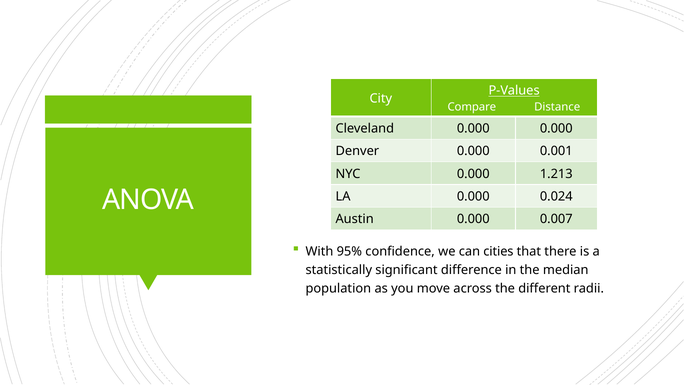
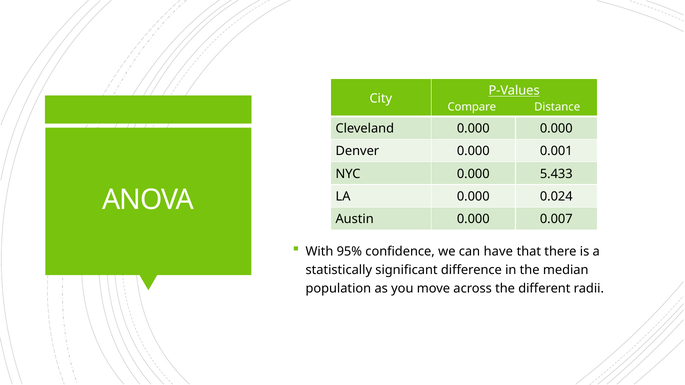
1.213: 1.213 -> 5.433 (556, 174)
cities: cities -> have (498, 252)
